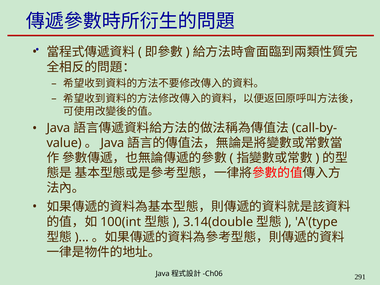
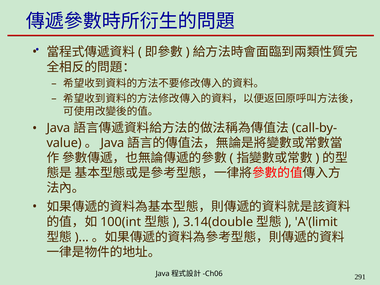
A'(type: A'(type -> A'(limit (316, 222)
